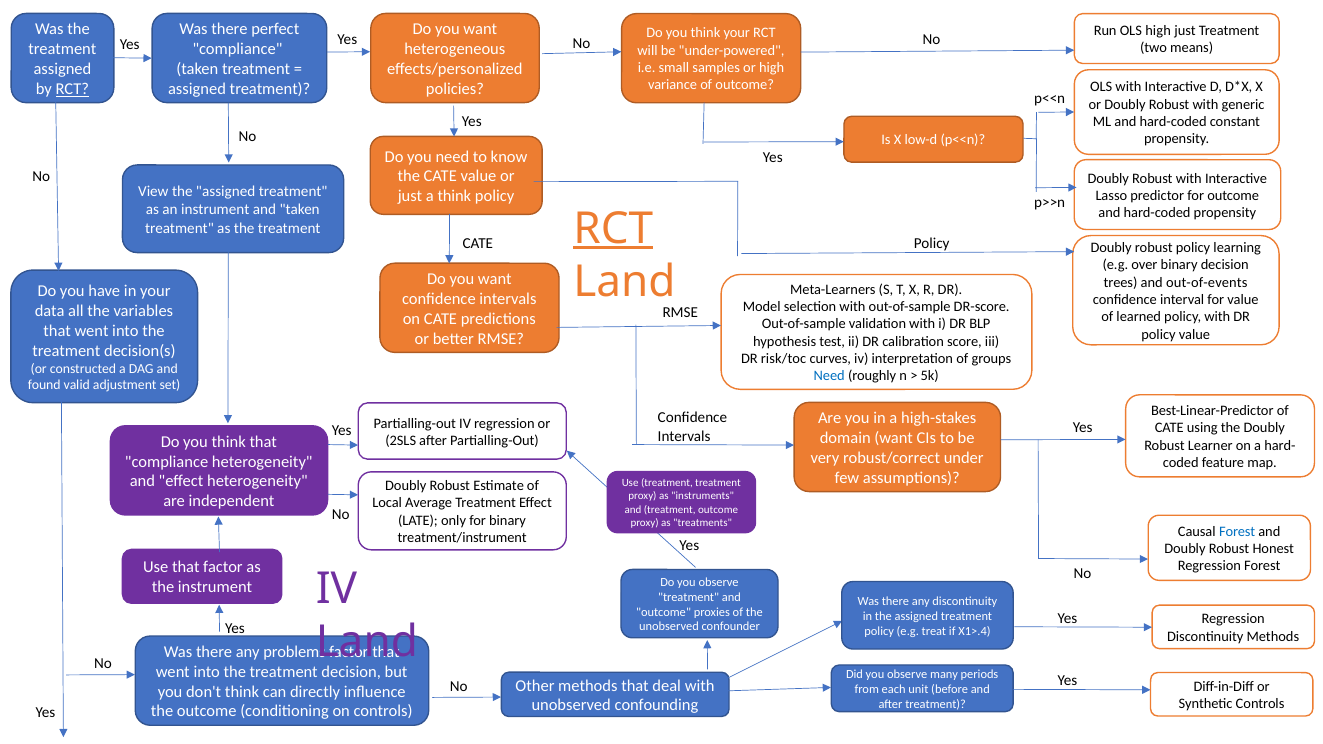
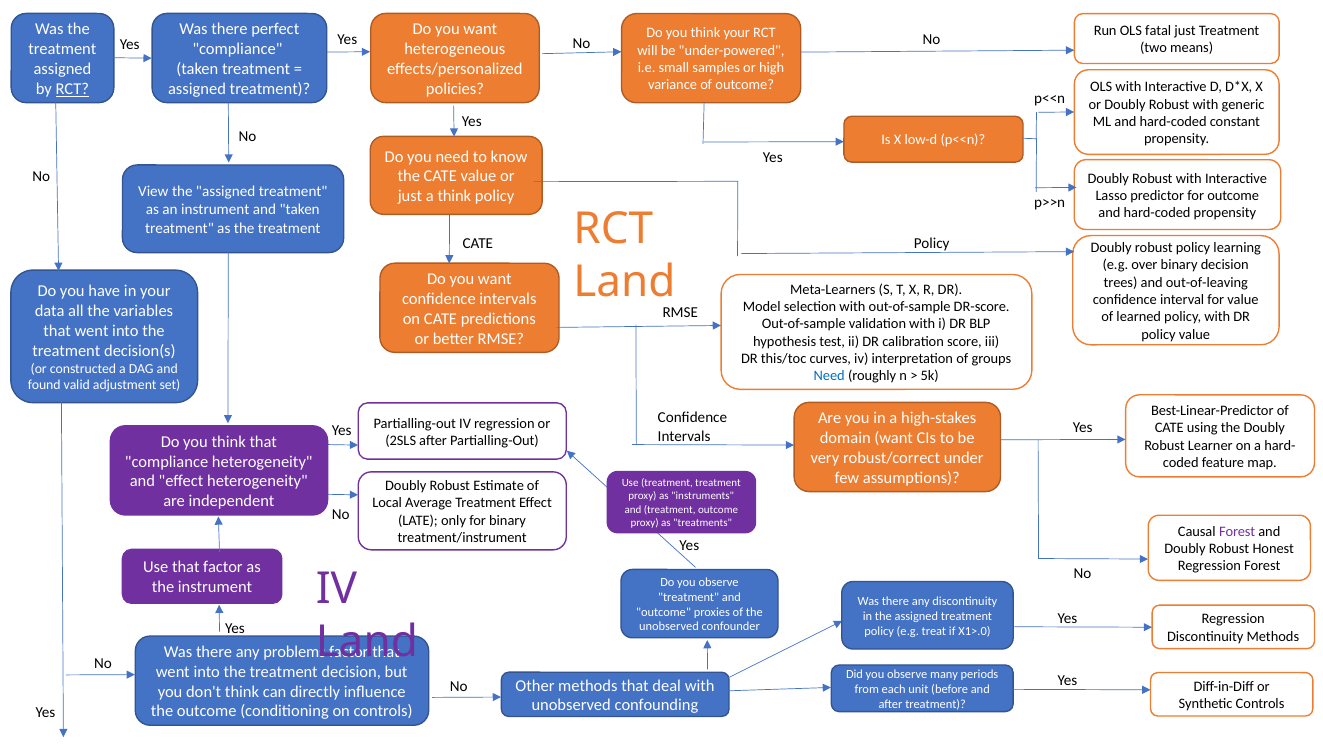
OLS high: high -> fatal (1158, 31)
RCT underline: present -> none (613, 229)
out-of-events: out-of-events -> out-of-leaving (1207, 283)
risk/toc: risk/toc -> this/toc (784, 359)
Forest colour: blue -> purple (1237, 532)
X1>.4: X1>.4 -> X1>.0 (974, 631)
